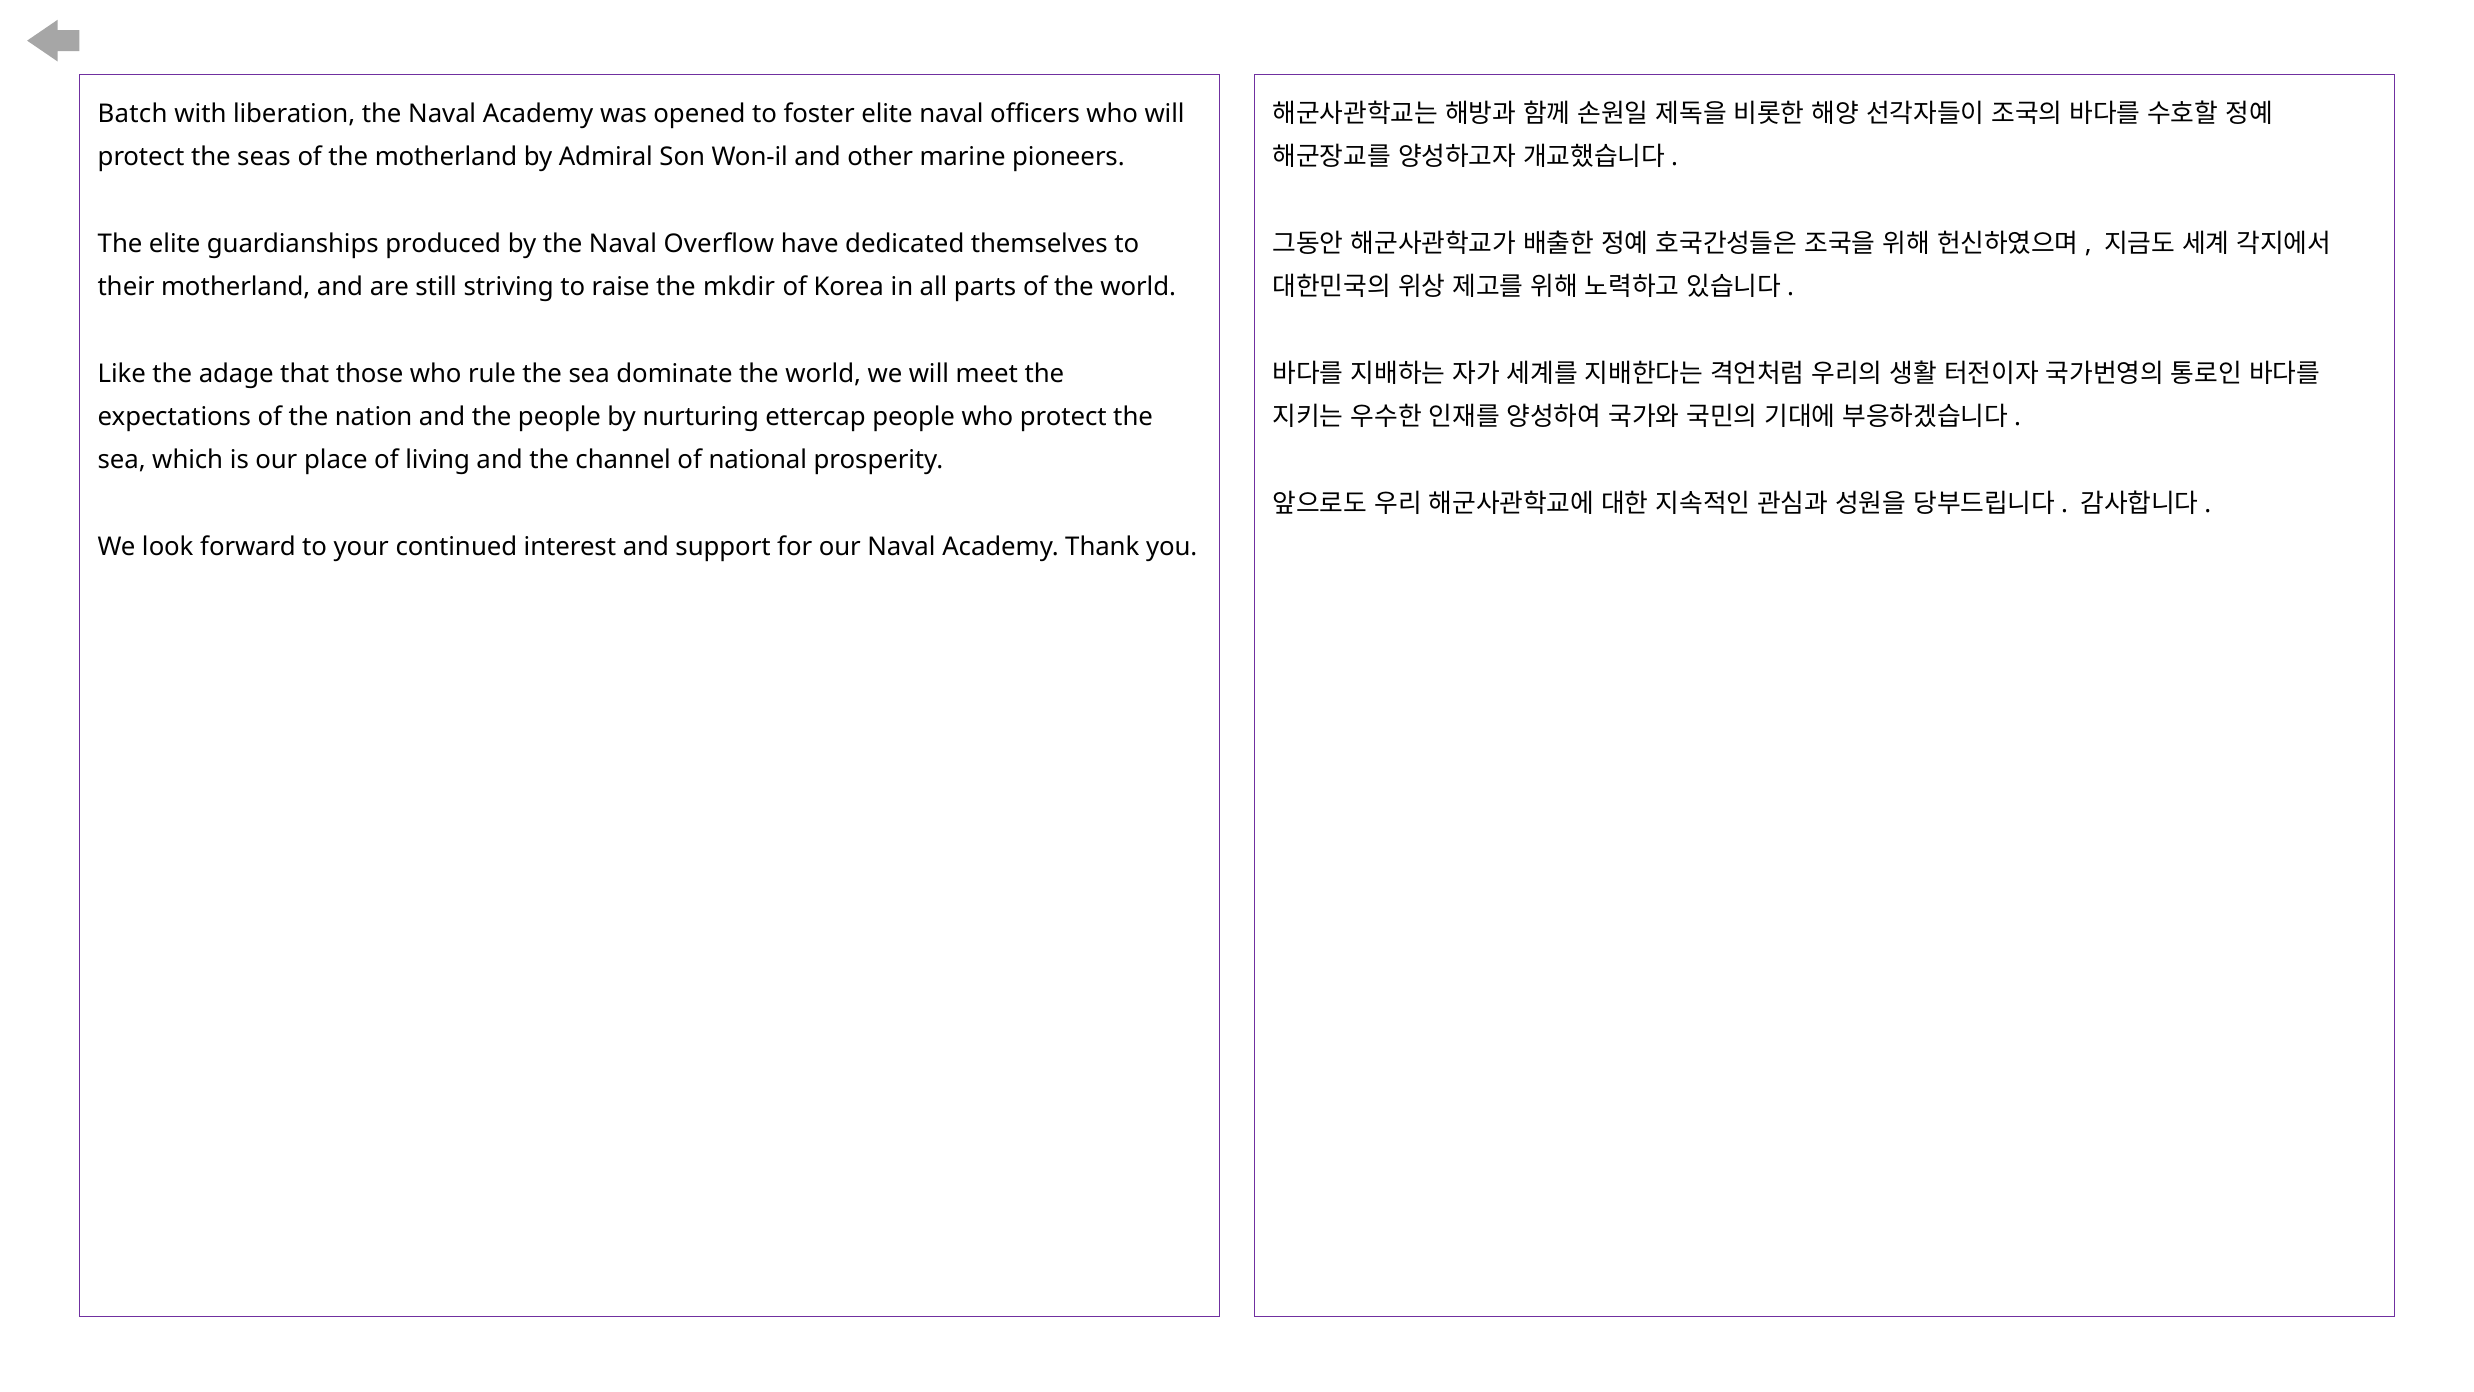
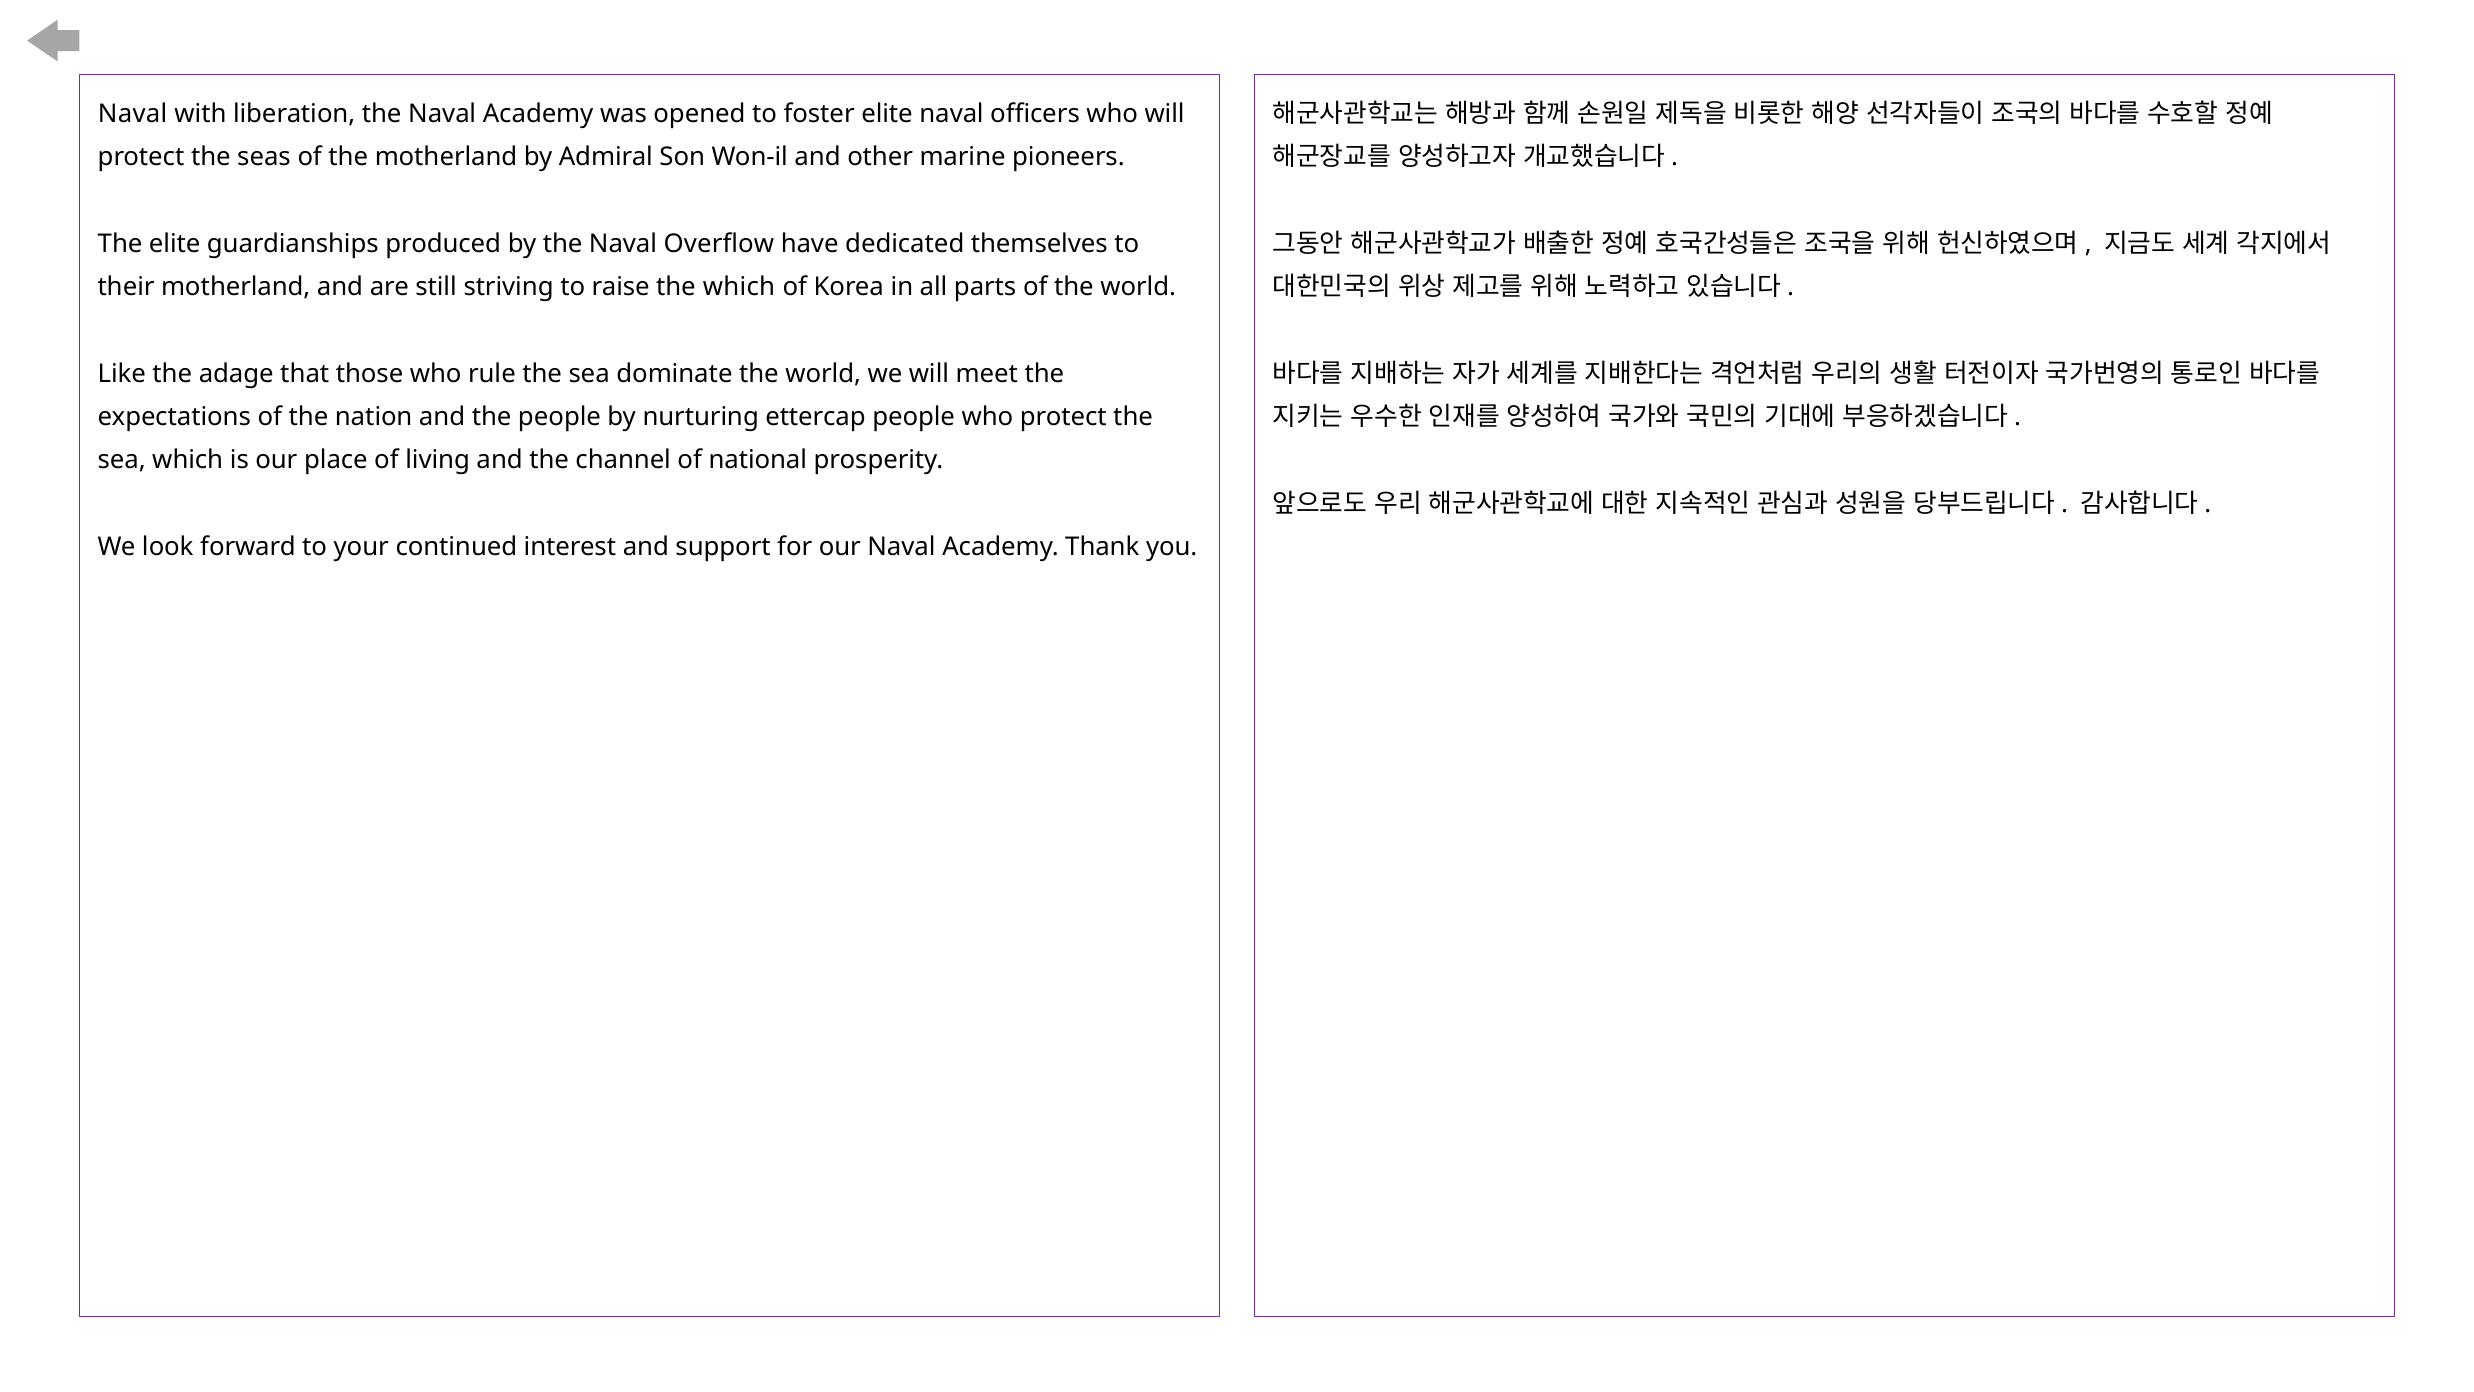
Batch: Batch -> Naval (133, 114)
the mkdir: mkdir -> which (739, 287)
